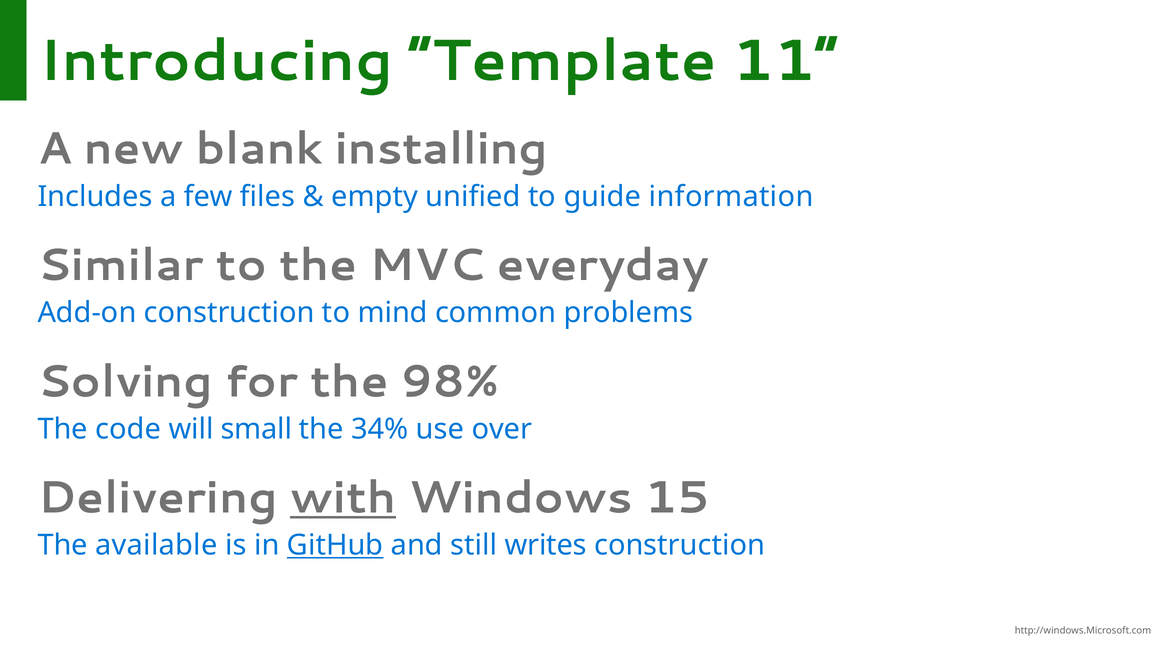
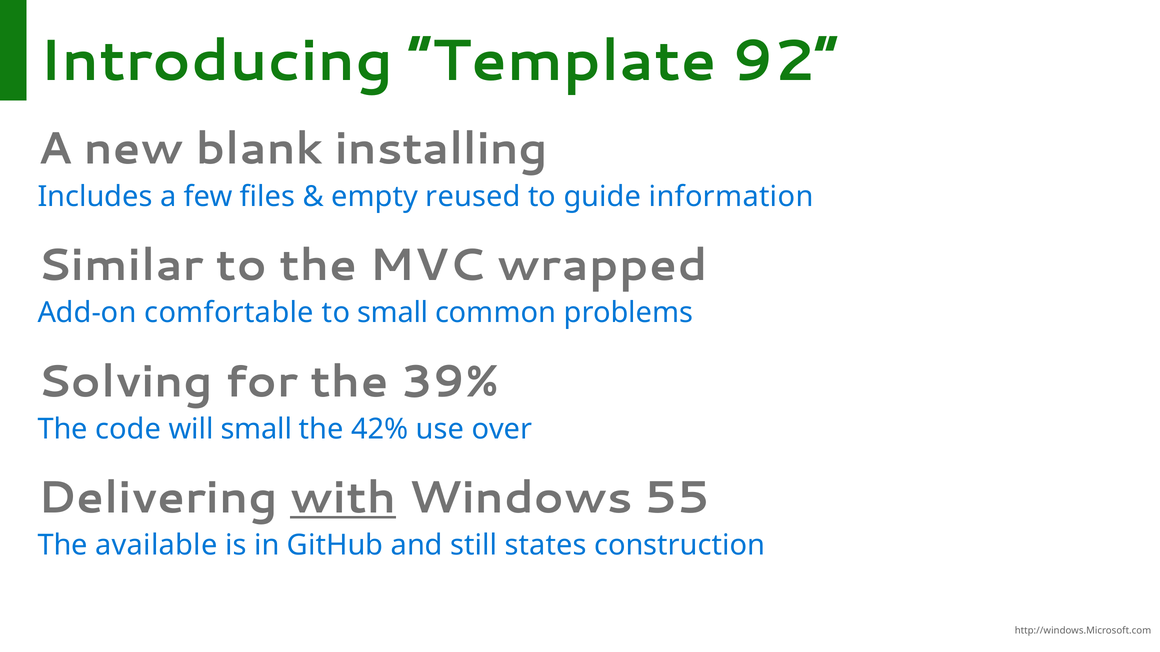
11: 11 -> 92 (786, 61)
unified: unified -> reused (473, 197)
everyday: everyday -> wrapped (602, 266)
Add-on construction: construction -> comfortable (229, 313)
to mind: mind -> small (393, 313)
98%: 98% -> 39% (449, 382)
34%: 34% -> 42% (380, 429)
15: 15 -> 55 (677, 498)
GitHub underline: present -> none (335, 546)
writes: writes -> states (546, 546)
